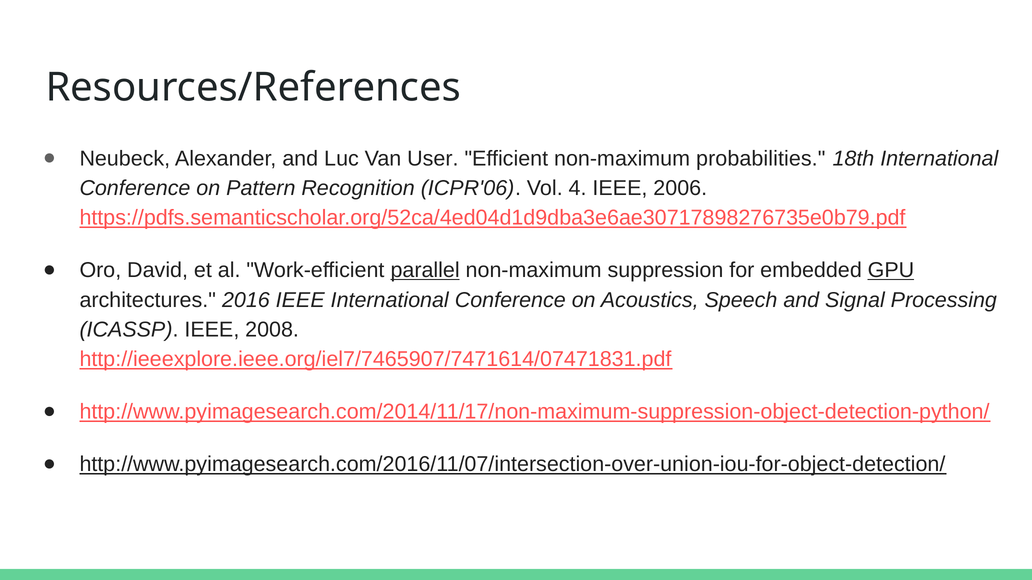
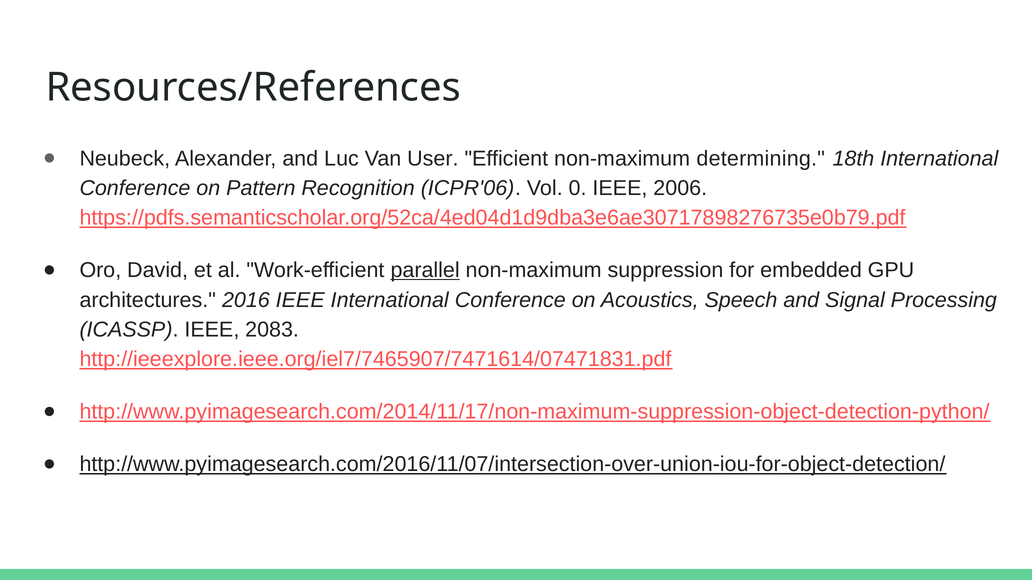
probabilities: probabilities -> determining (761, 159)
4: 4 -> 0 (578, 188)
GPU underline: present -> none (891, 271)
2008: 2008 -> 2083 (272, 330)
